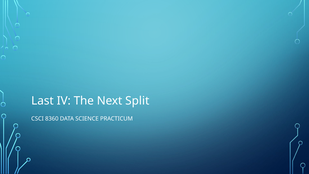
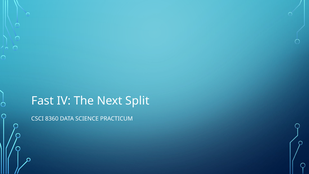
Last: Last -> Fast (42, 101)
